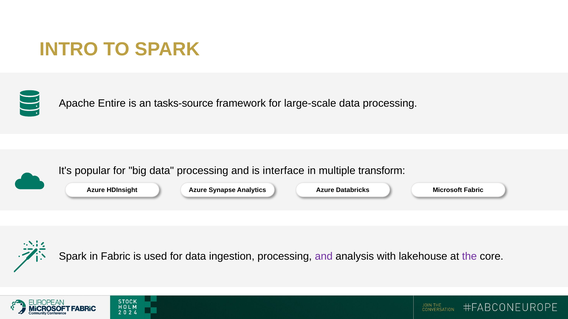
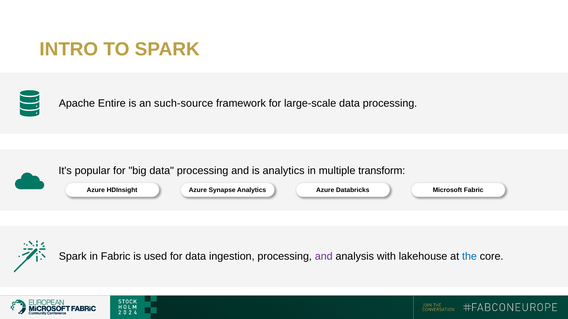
tasks-source: tasks-source -> such-source (184, 104)
is interface: interface -> analytics (284, 171)
the colour: purple -> blue (469, 257)
